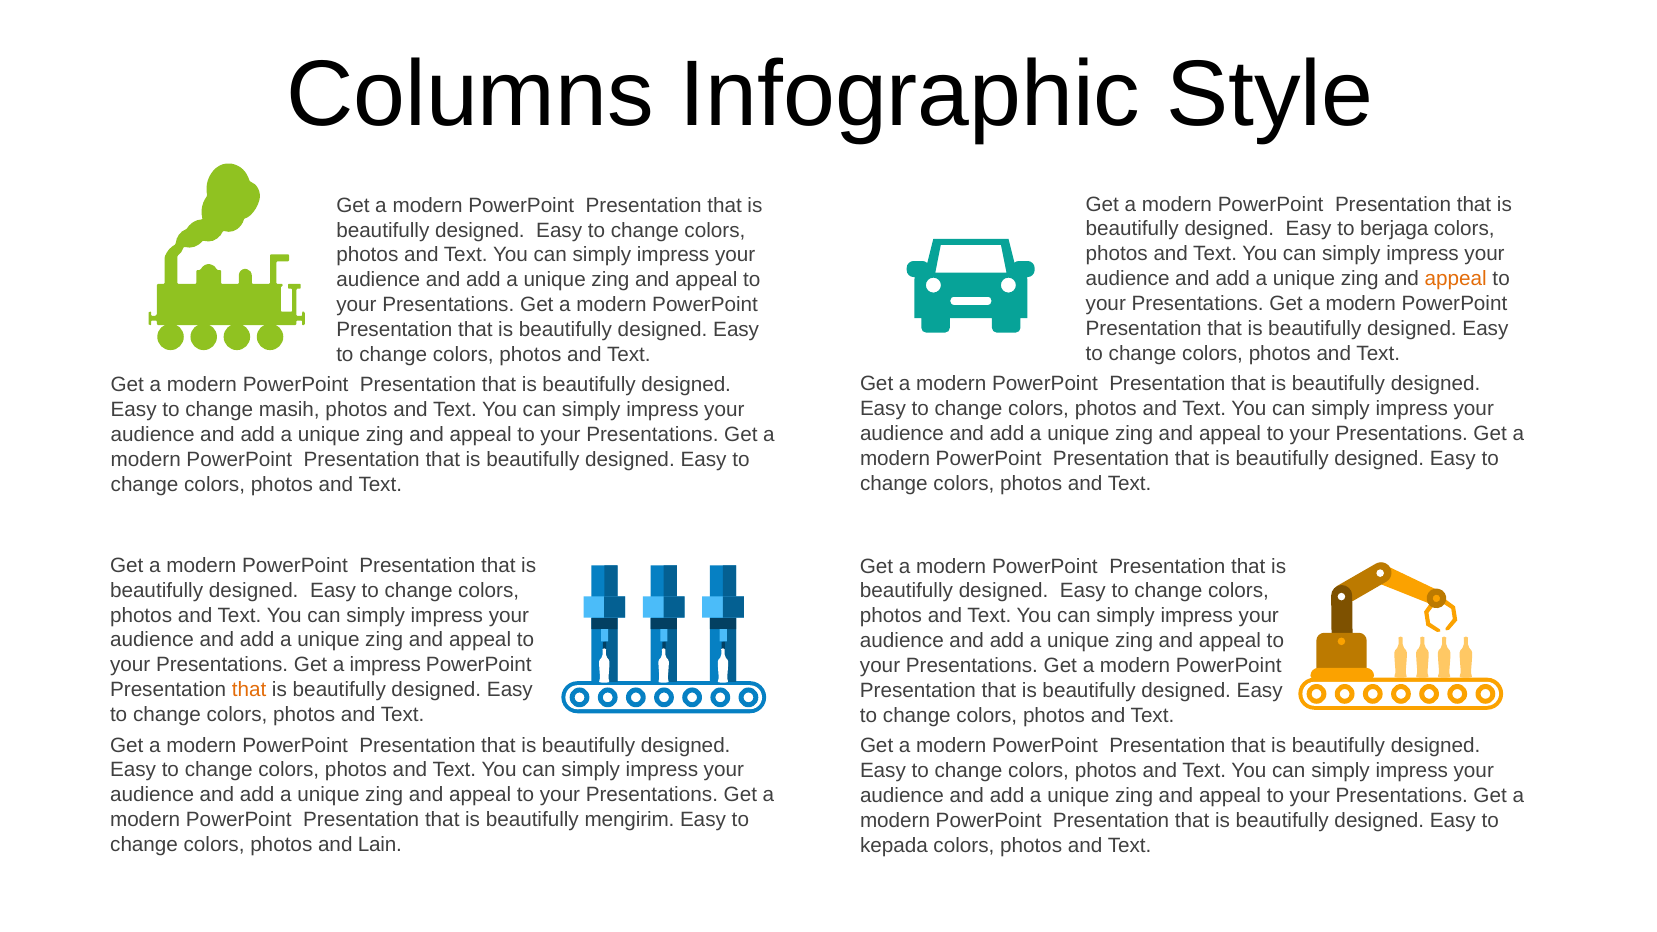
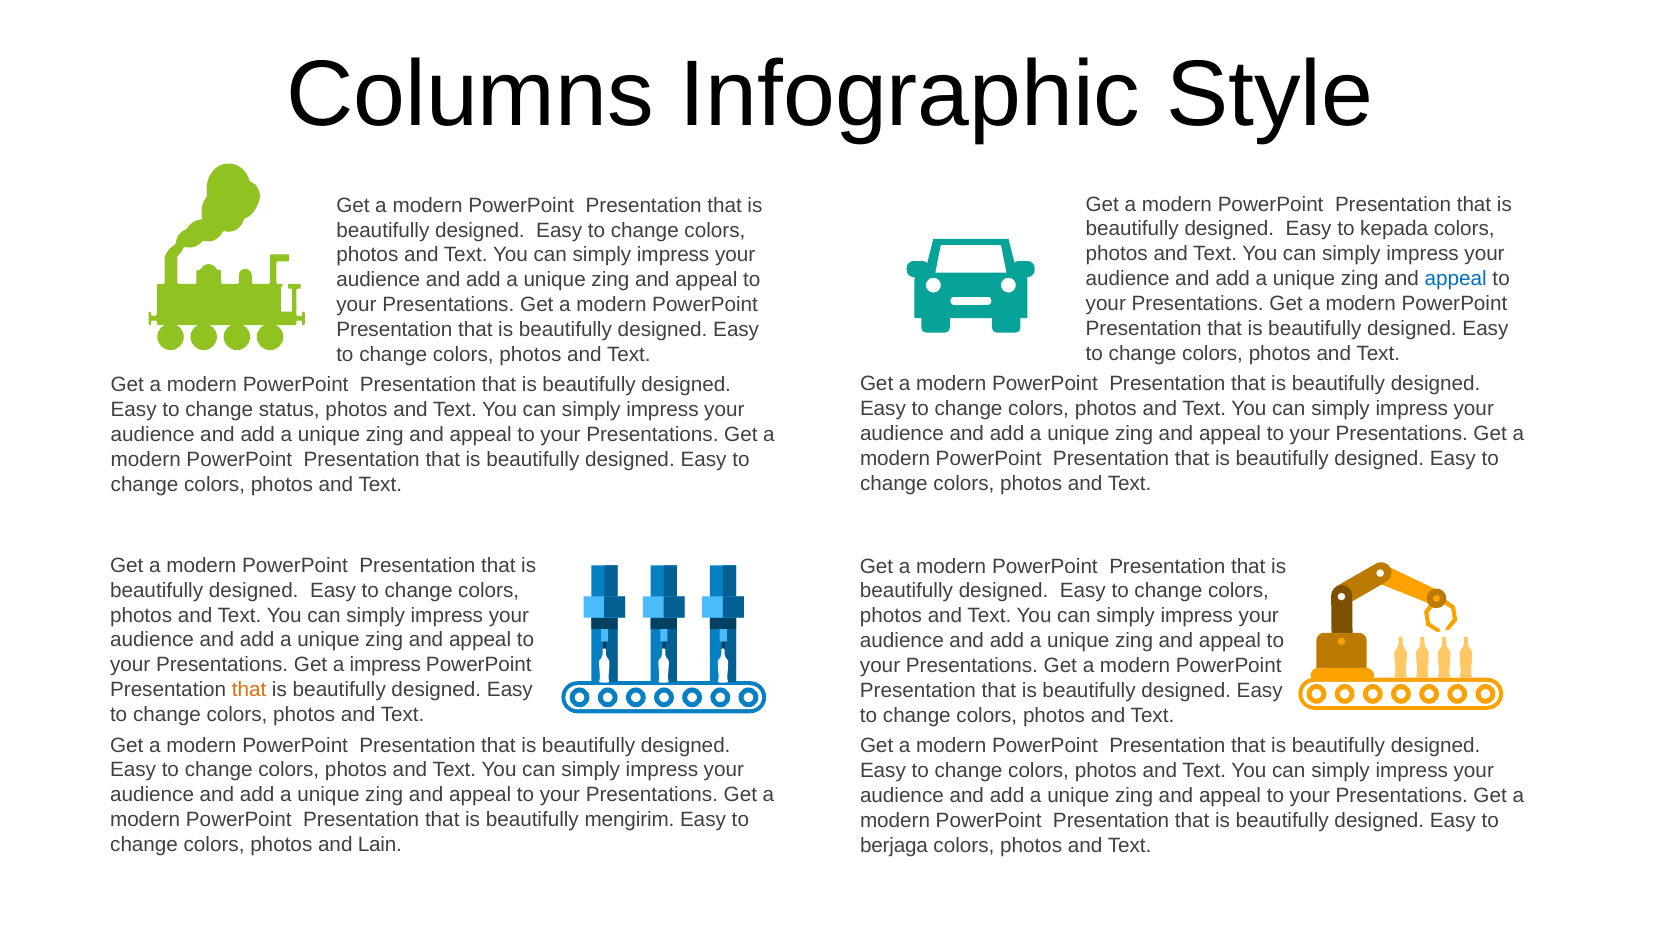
berjaga: berjaga -> kepada (1394, 229)
appeal colour: orange -> blue (1456, 279)
masih: masih -> status (289, 410)
kepada: kepada -> berjaga (894, 845)
